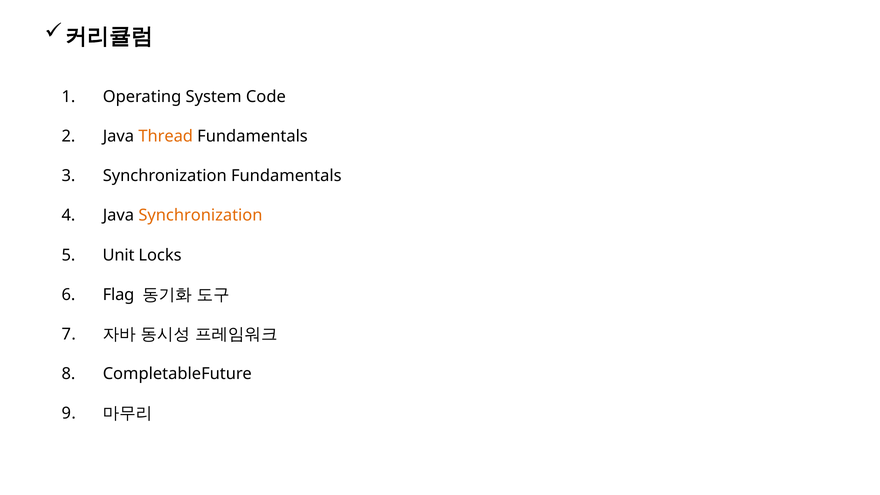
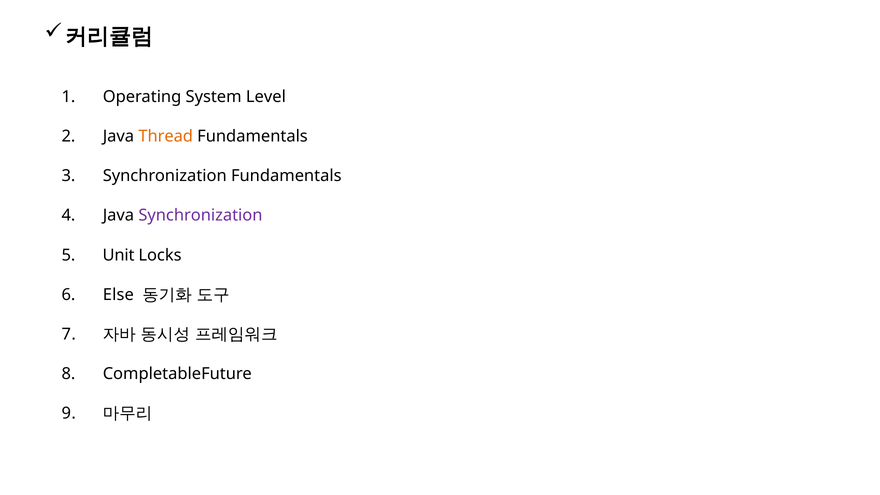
Code: Code -> Level (266, 97)
Synchronization colour: orange -> purple (200, 216)
Flag: Flag -> Else (118, 295)
